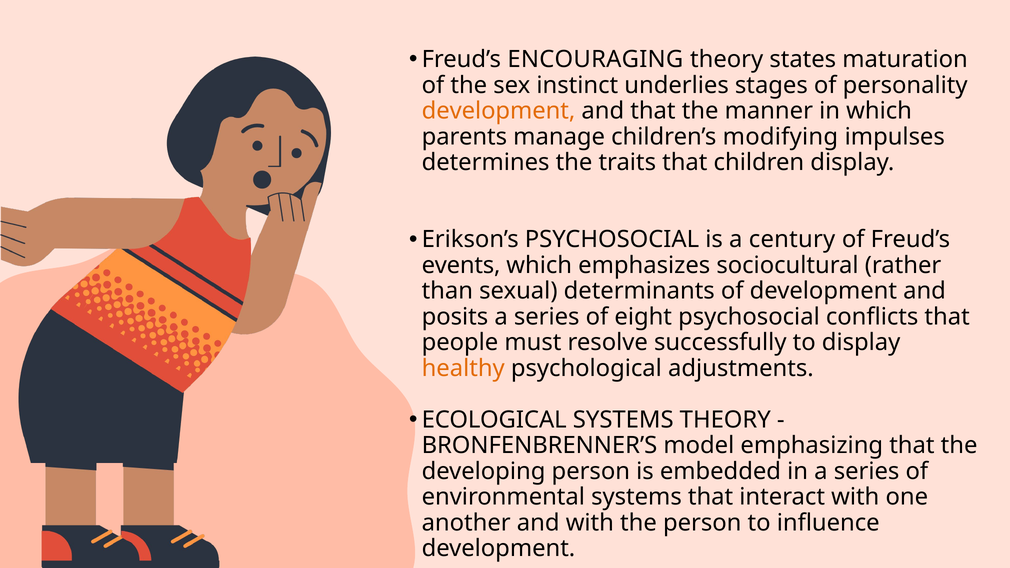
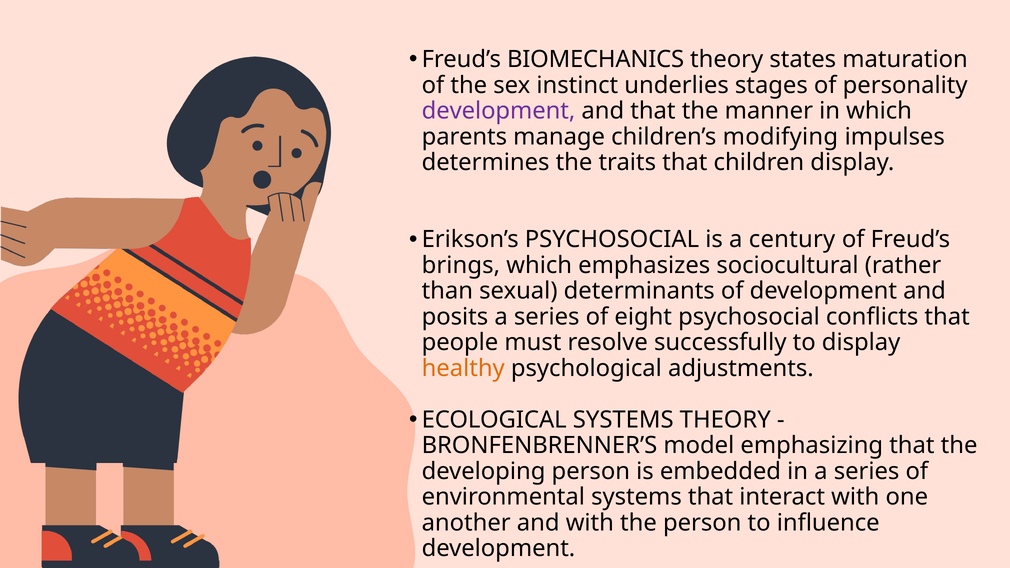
ENCOURAGING: ENCOURAGING -> BIOMECHANICS (596, 59)
development colour: orange -> purple (498, 111)
events: events -> brings (461, 265)
